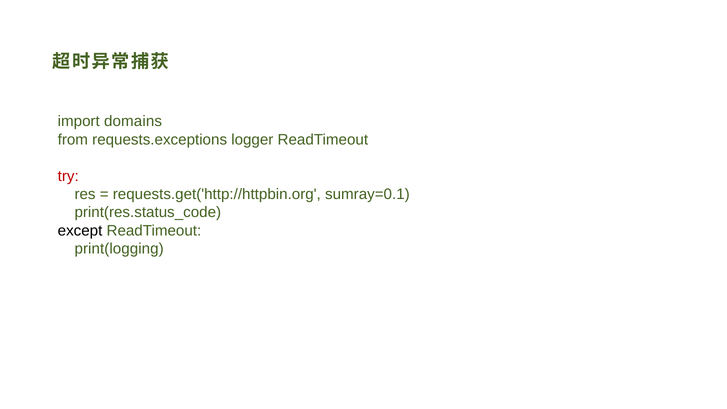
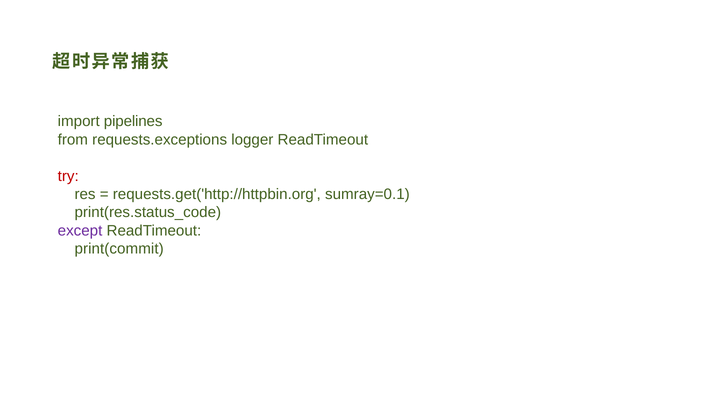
domains: domains -> pipelines (133, 121)
except colour: black -> purple (80, 231)
print(logging: print(logging -> print(commit (119, 249)
